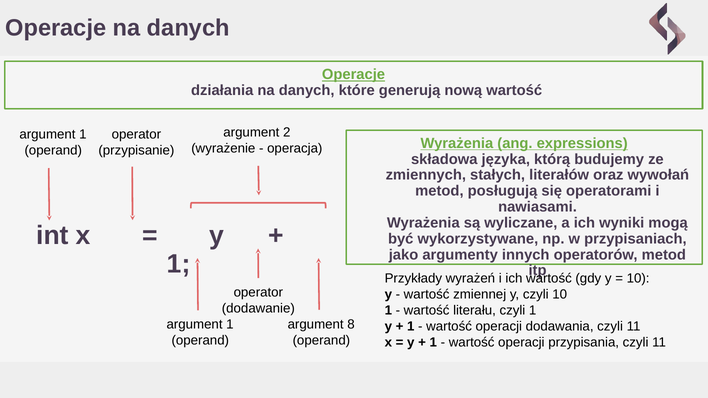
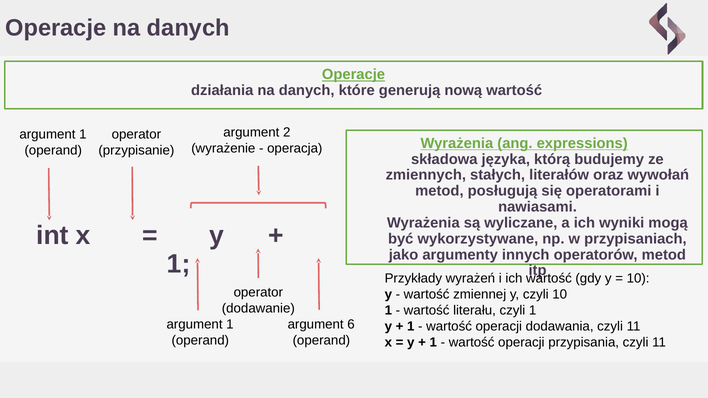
8: 8 -> 6 (351, 325)
